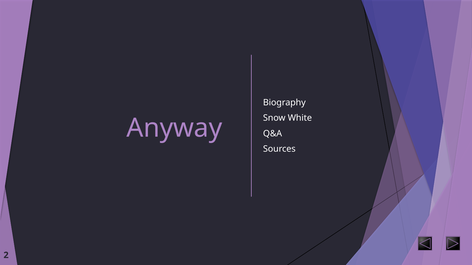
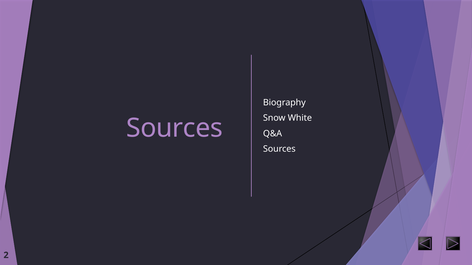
Anyway: Anyway -> Sources (174, 128)
